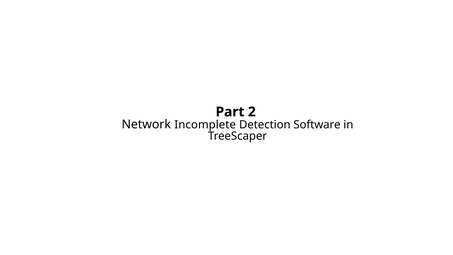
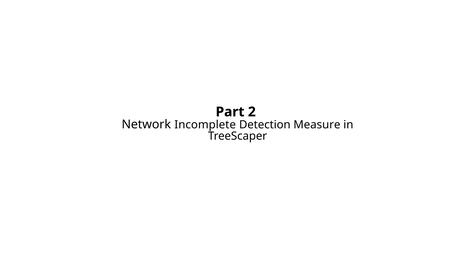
Software: Software -> Measure (317, 125)
